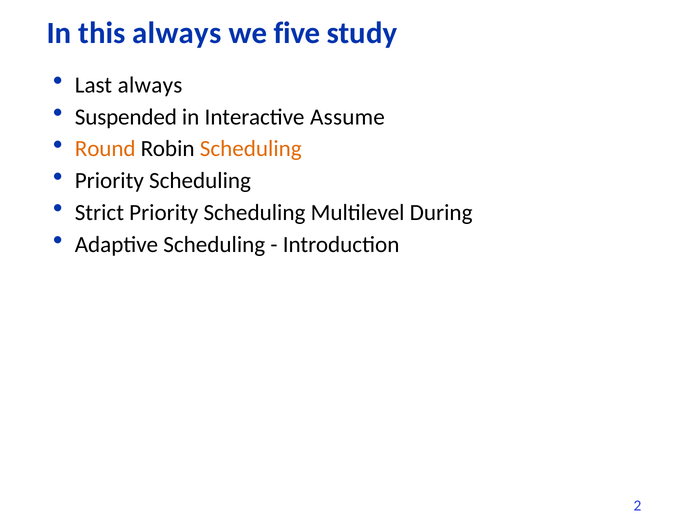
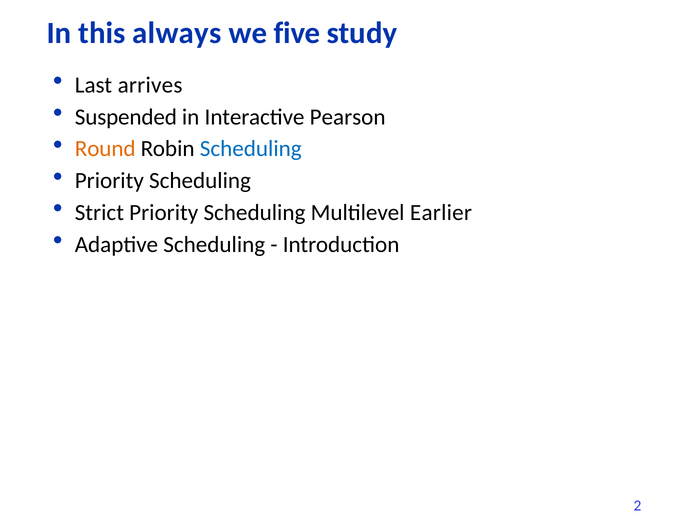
Last always: always -> arrives (150, 85)
Assume: Assume -> Pearson (348, 117)
Scheduling colour: orange -> blue (251, 149)
During: During -> Earlier (441, 213)
